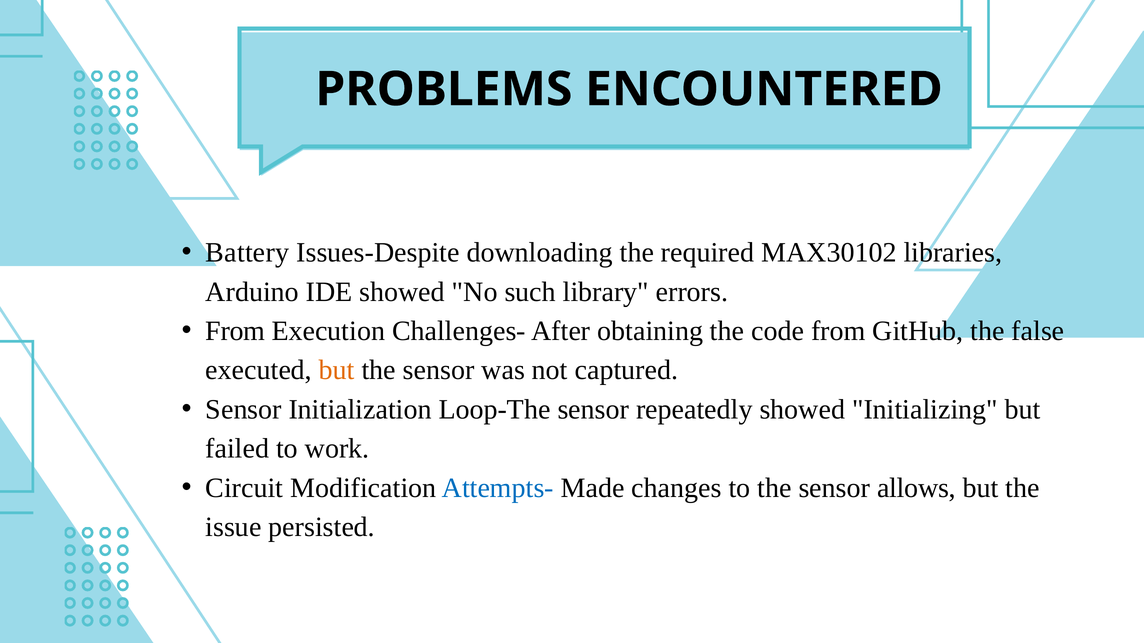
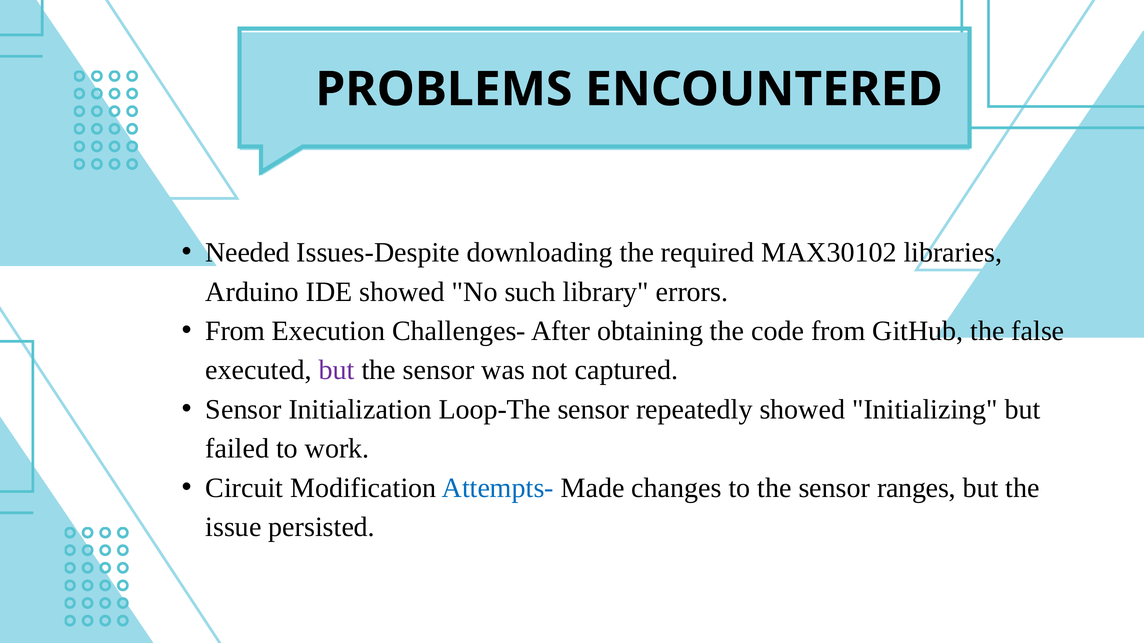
Battery: Battery -> Needed (248, 253)
but colour: orange -> purple (337, 370)
allows: allows -> ranges (916, 488)
